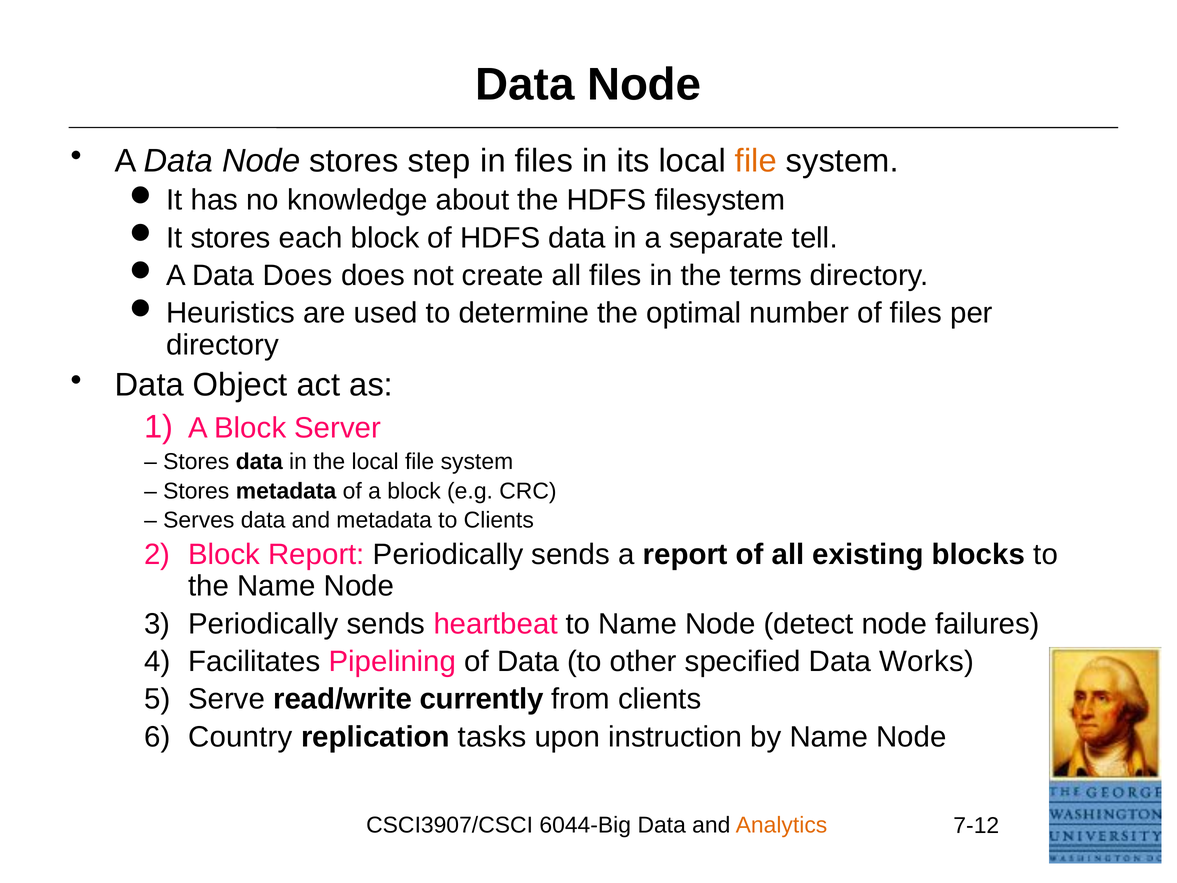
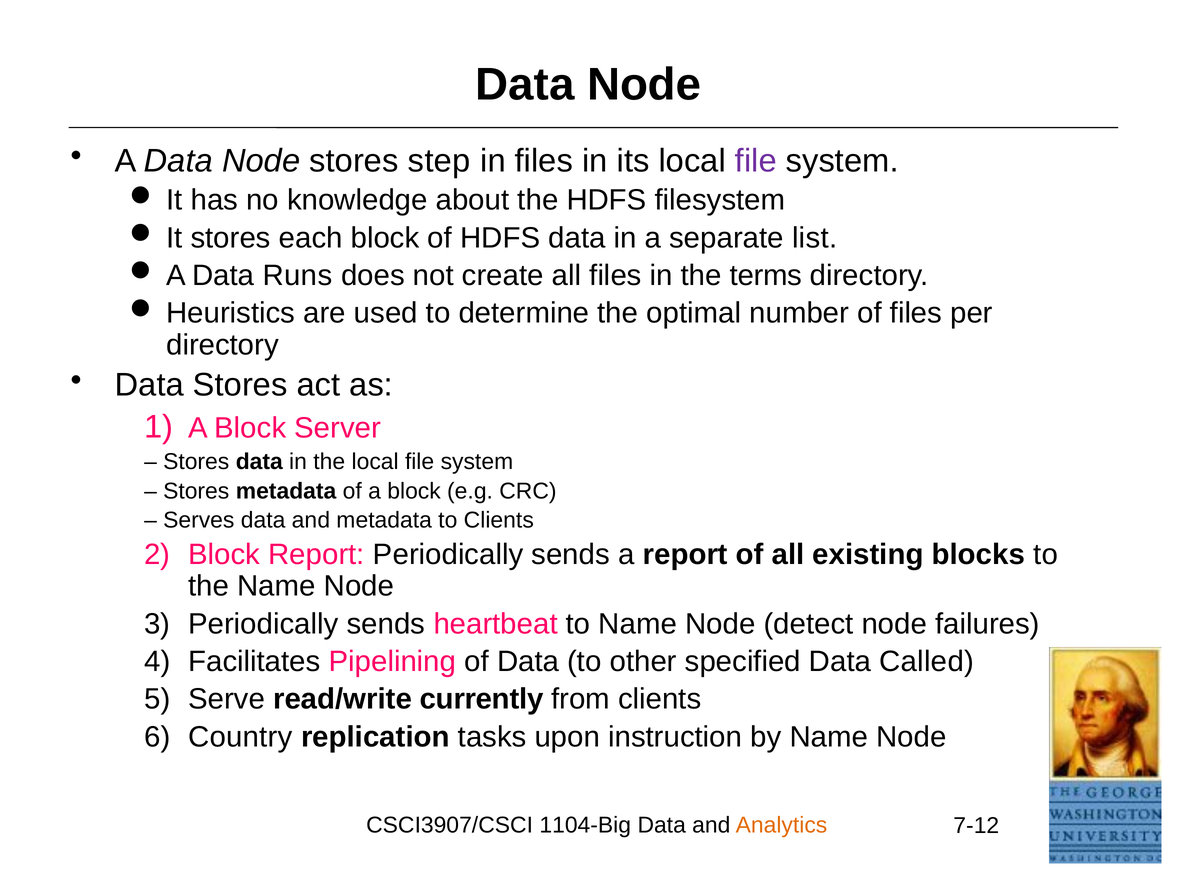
file colour: orange -> purple (756, 161)
tell: tell -> list (815, 238)
Data Does: Does -> Runs (298, 275)
Data Object: Object -> Stores (240, 385)
Works: Works -> Called (927, 661)
6044-Big: 6044-Big -> 1104-Big (585, 825)
